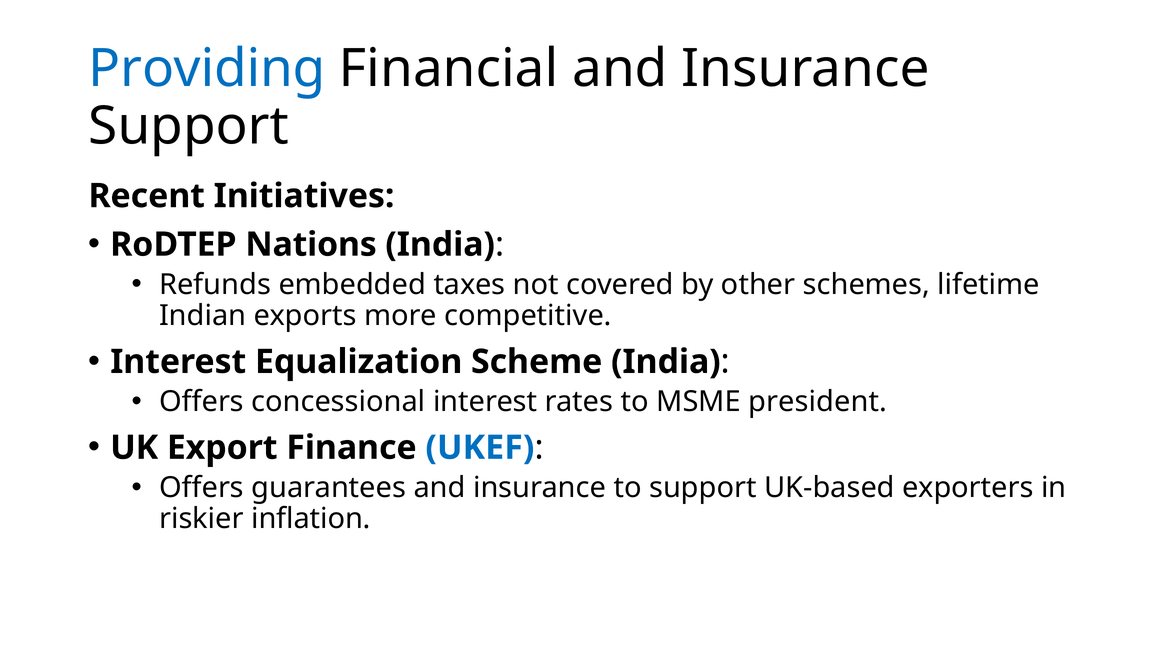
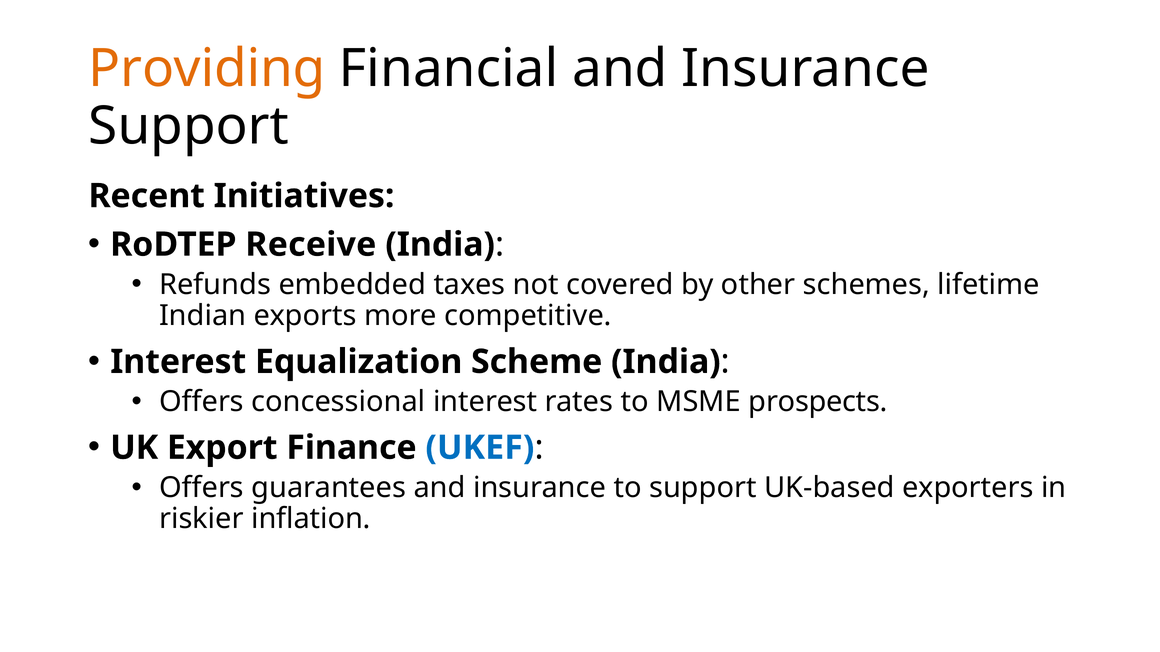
Providing colour: blue -> orange (207, 69)
Nations: Nations -> Receive (311, 245)
president: president -> prospects (818, 402)
